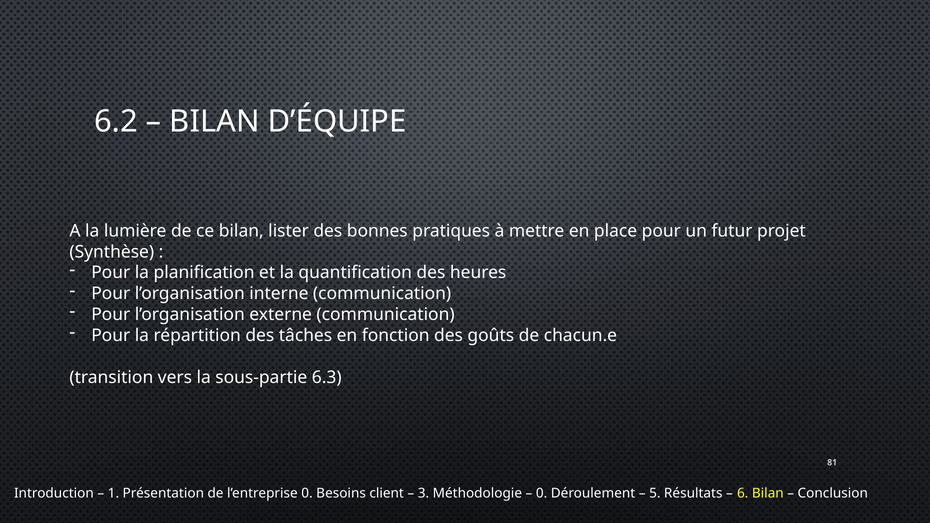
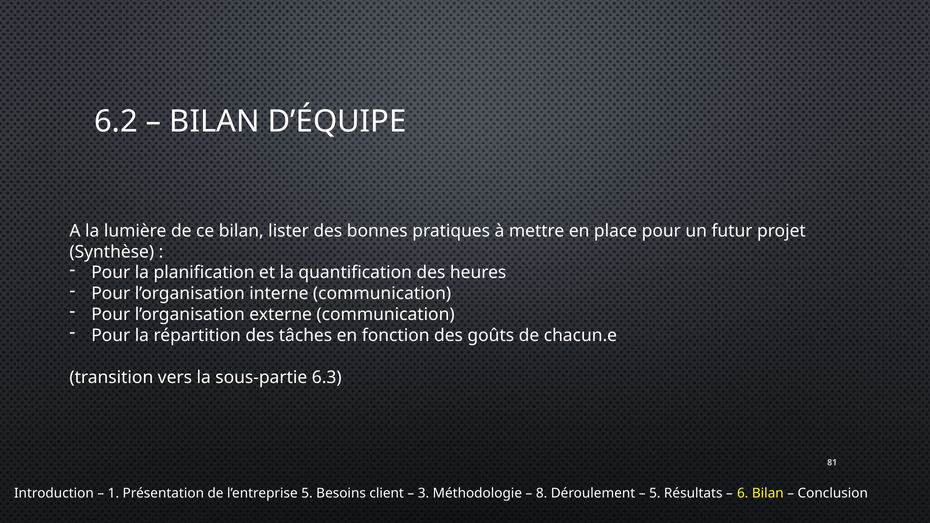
l’entreprise 0: 0 -> 5 (307, 493)
0: 0 -> 8 (542, 493)
